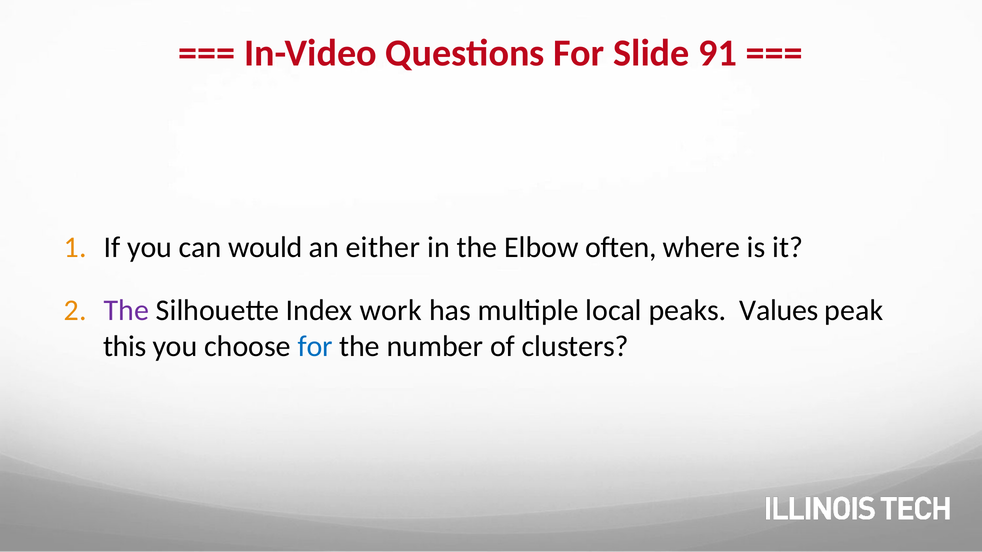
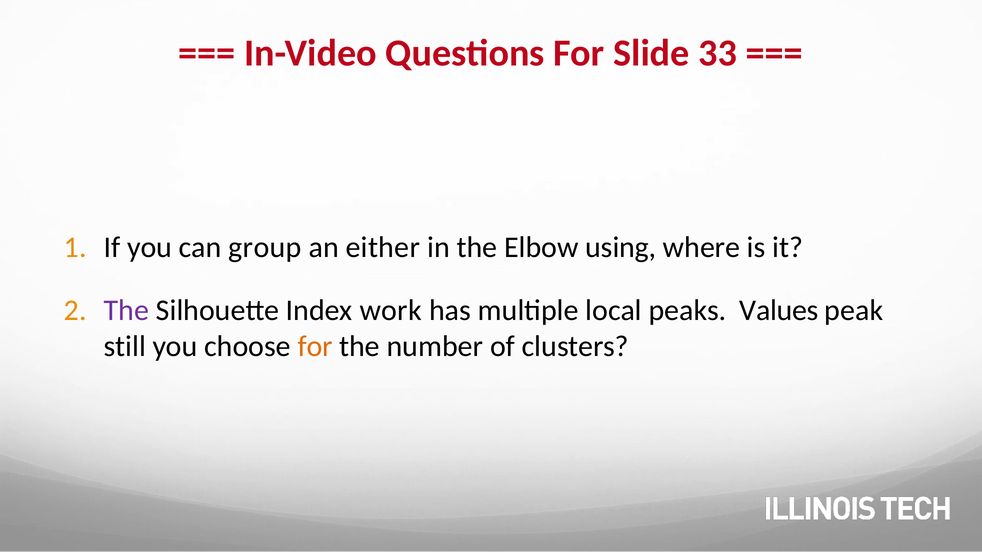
91: 91 -> 33 (718, 53)
would: would -> group (265, 247)
often: often -> using (621, 247)
this: this -> still (125, 347)
for colour: blue -> orange (315, 347)
